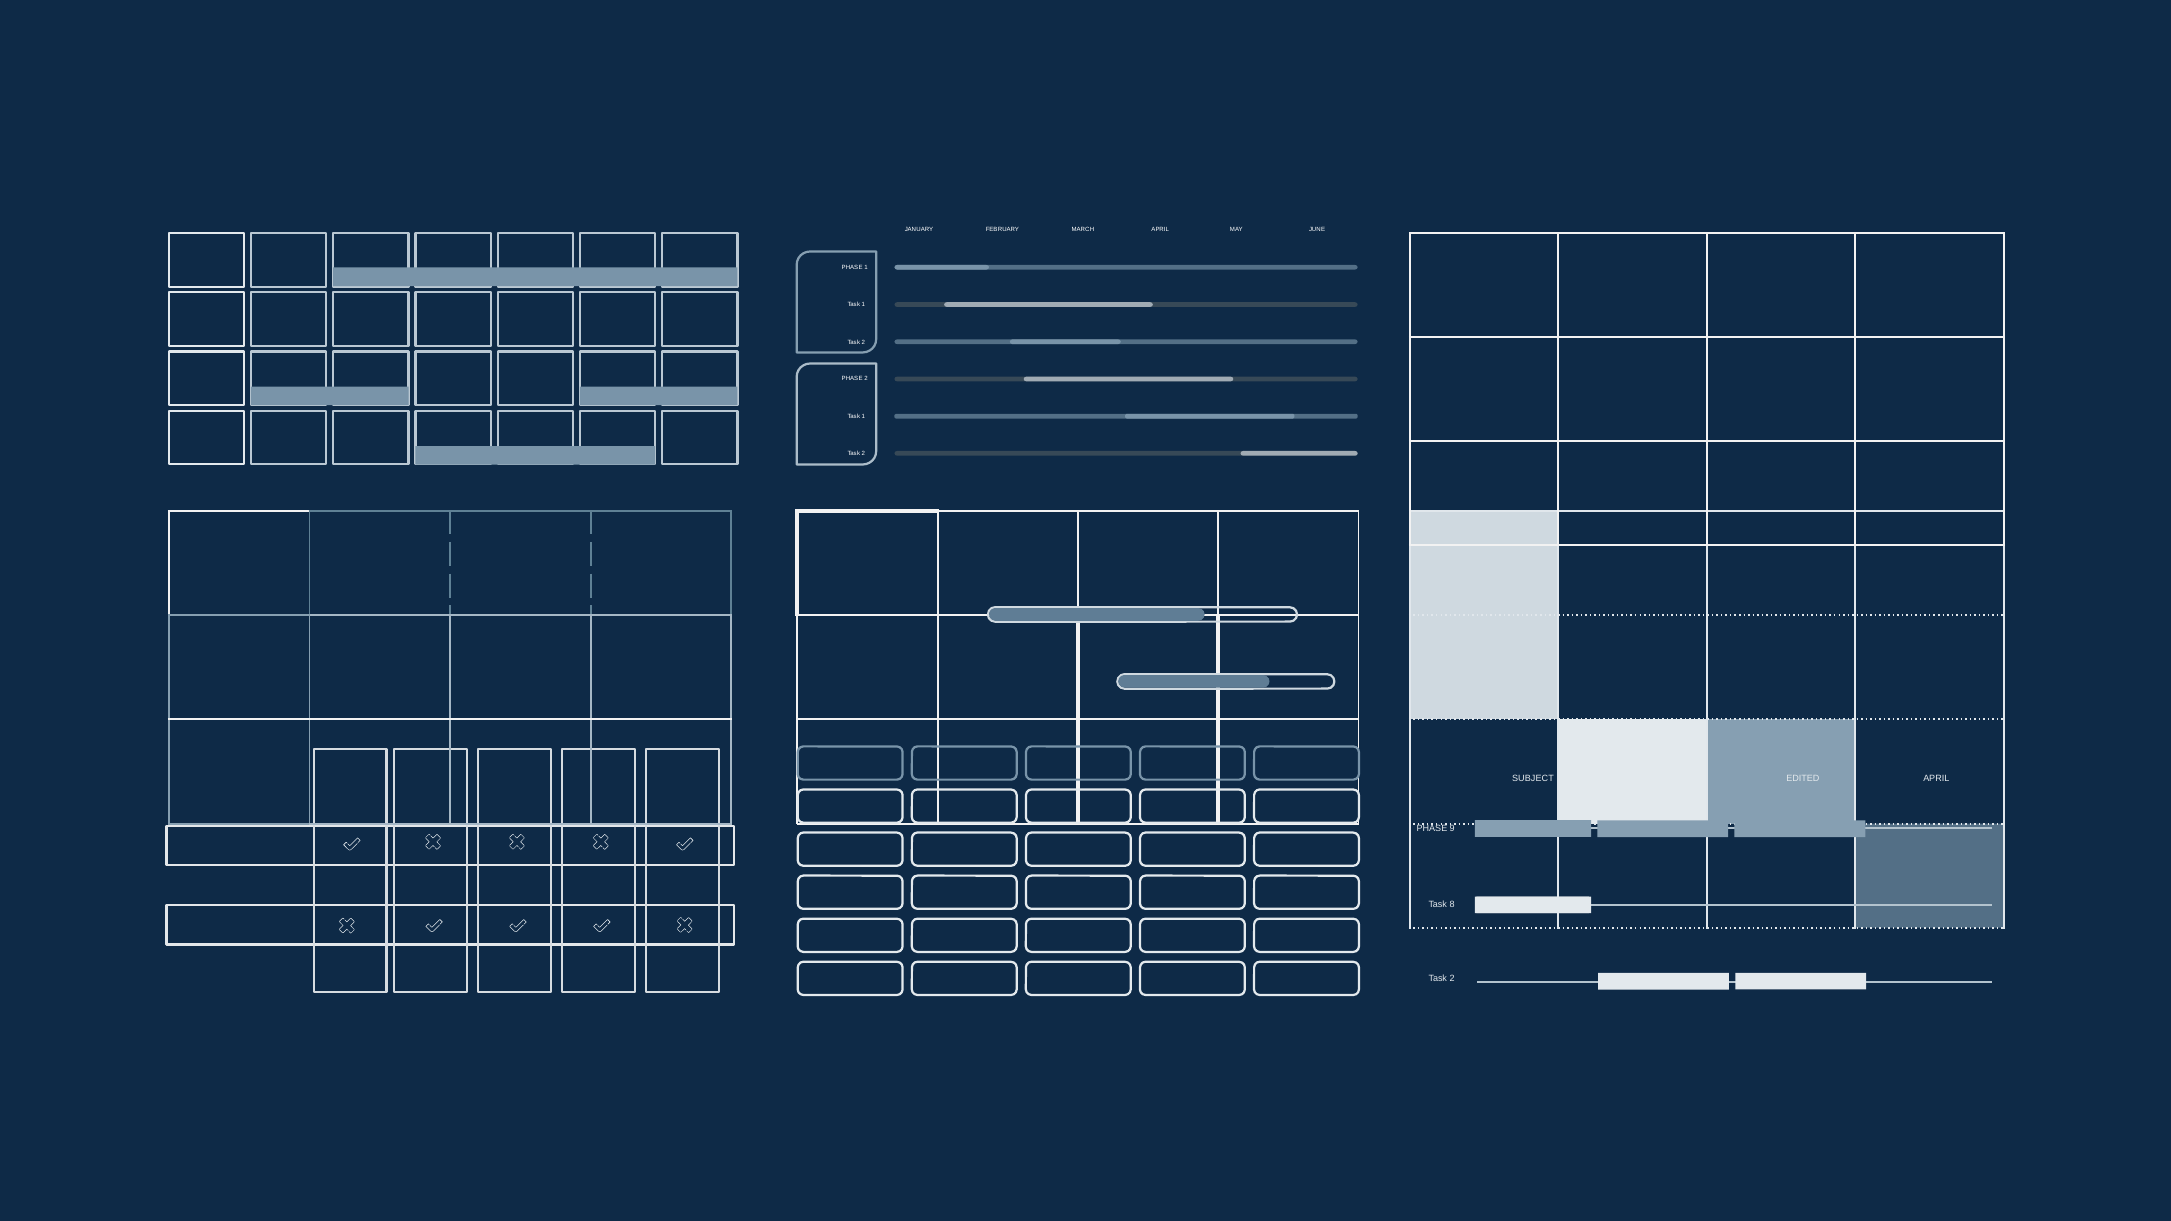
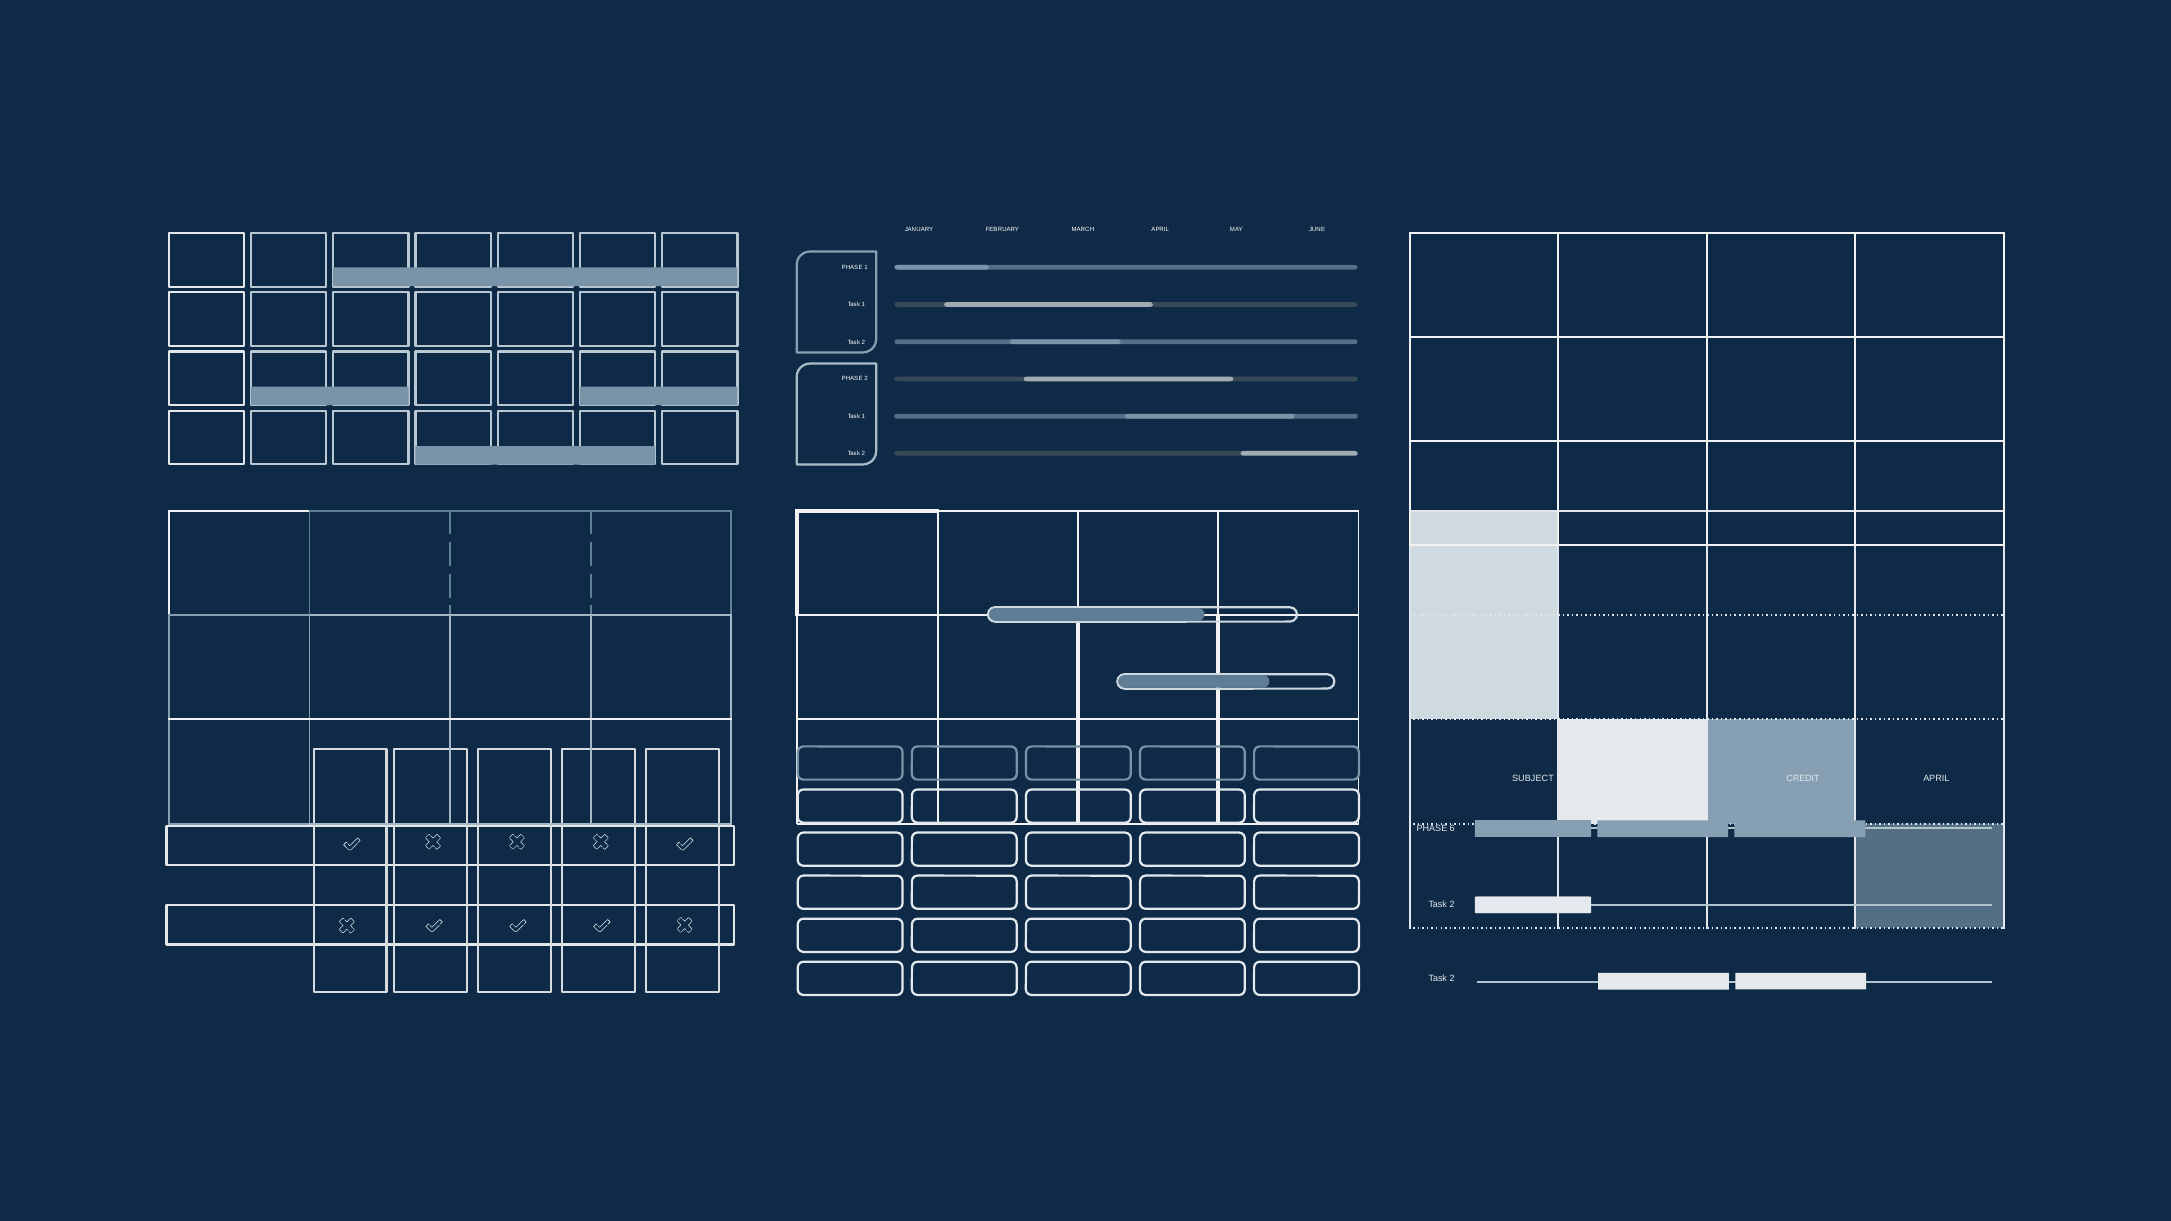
EDITED: EDITED -> CREDIT (1803, 779)
9: 9 -> 6 (1452, 829)
8: 8 -> 2 (1452, 904)
